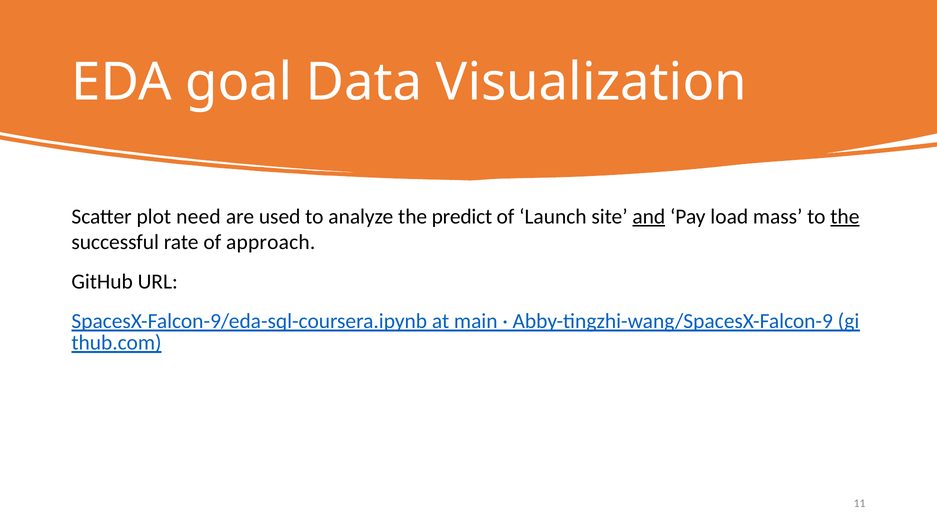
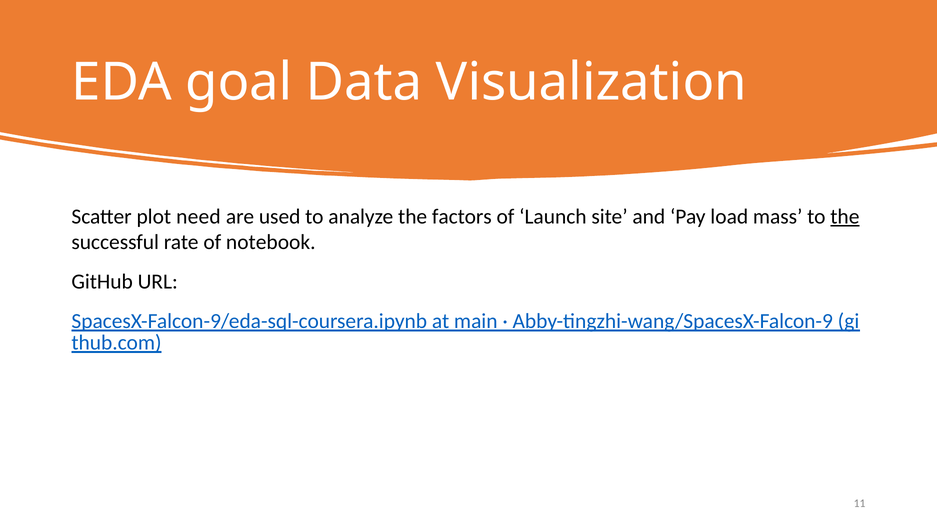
predict: predict -> factors (462, 217)
and underline: present -> none (649, 217)
approach: approach -> notebook (271, 242)
